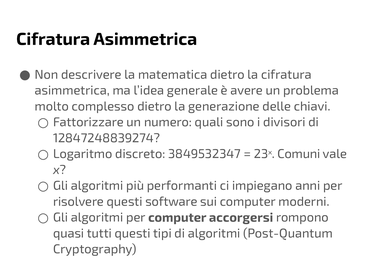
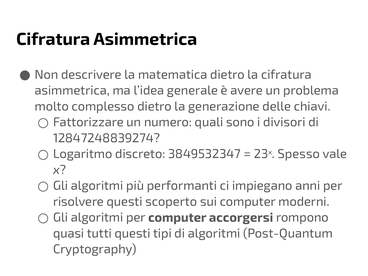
Comuni: Comuni -> Spesso (299, 154)
software: software -> scoperto (171, 202)
